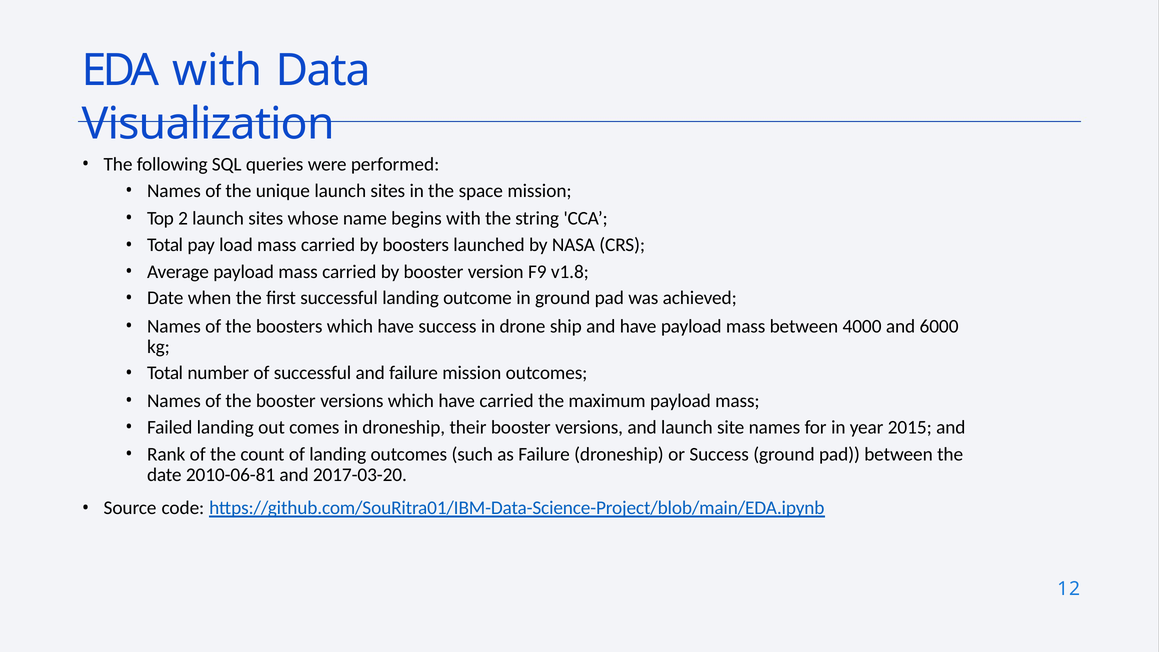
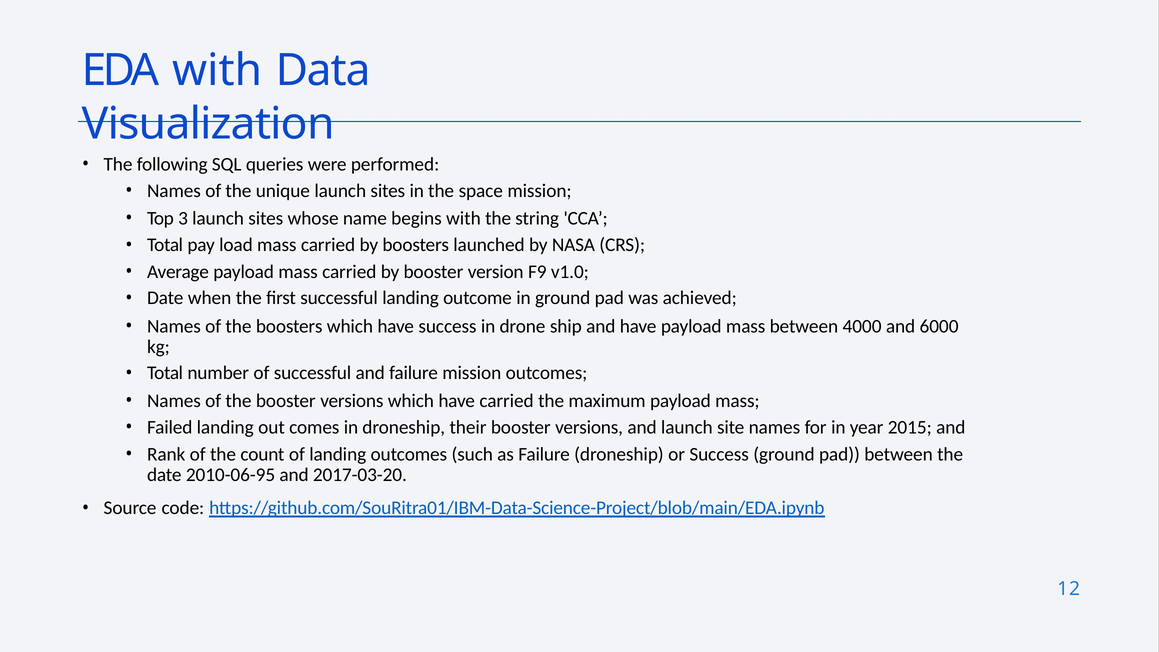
2: 2 -> 3 (183, 218)
v1.8: v1.8 -> v1.0 (570, 272)
2010-06-81: 2010-06-81 -> 2010-06-95 (231, 475)
